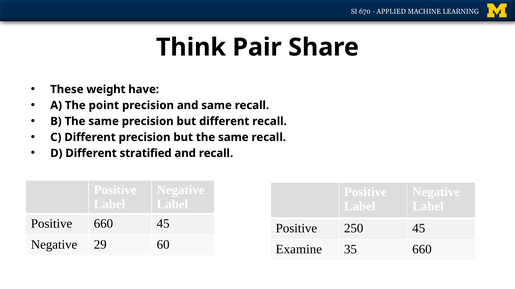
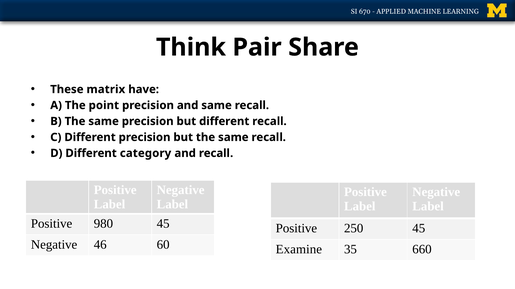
weight: weight -> matrix (106, 90)
stratified: stratified -> category (146, 154)
Positive 660: 660 -> 980 (103, 224)
29: 29 -> 46 (100, 245)
